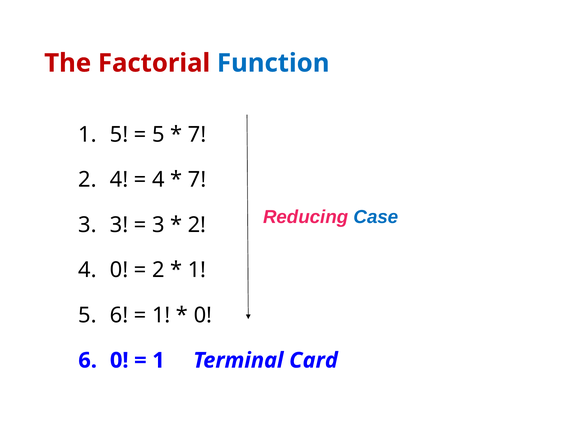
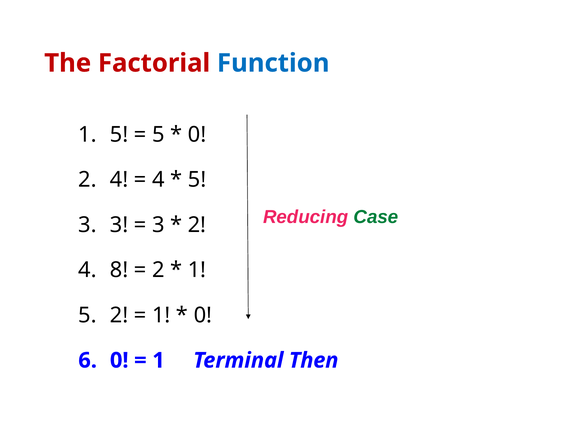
7: 7 -> 0 (197, 134)
7: 7 -> 5 (197, 180)
Case colour: blue -> green (376, 217)
4 0: 0 -> 8 (119, 270)
5 6: 6 -> 2 (119, 315)
Card: Card -> Then (314, 360)
